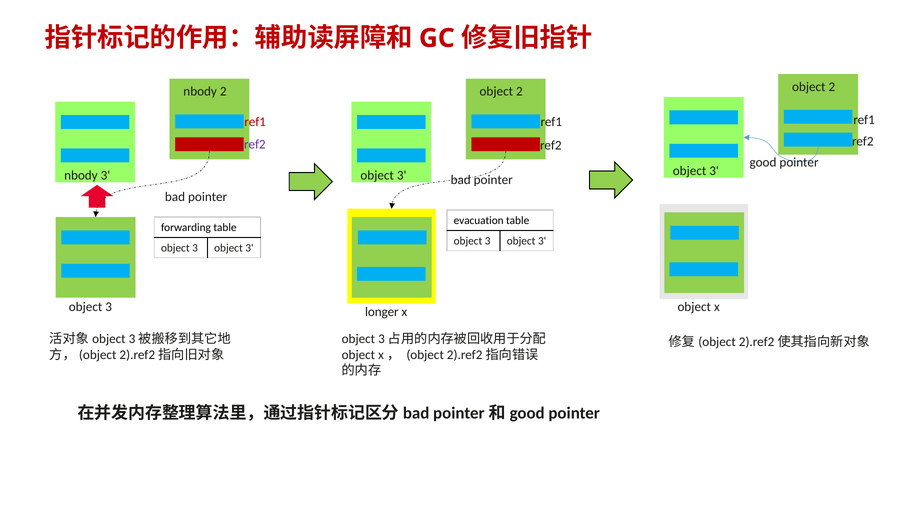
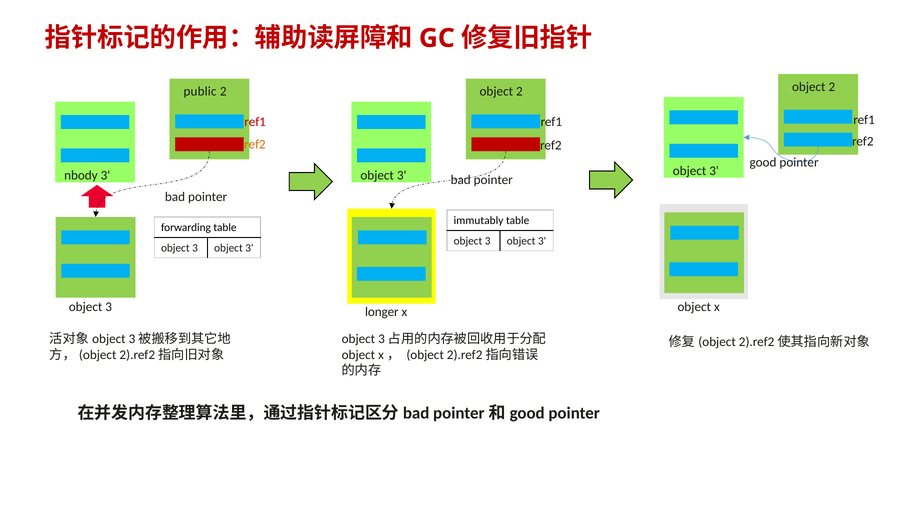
nbody: nbody -> public (200, 91)
ref2 colour: purple -> orange (255, 144)
evacuation: evacuation -> immutably (479, 220)
